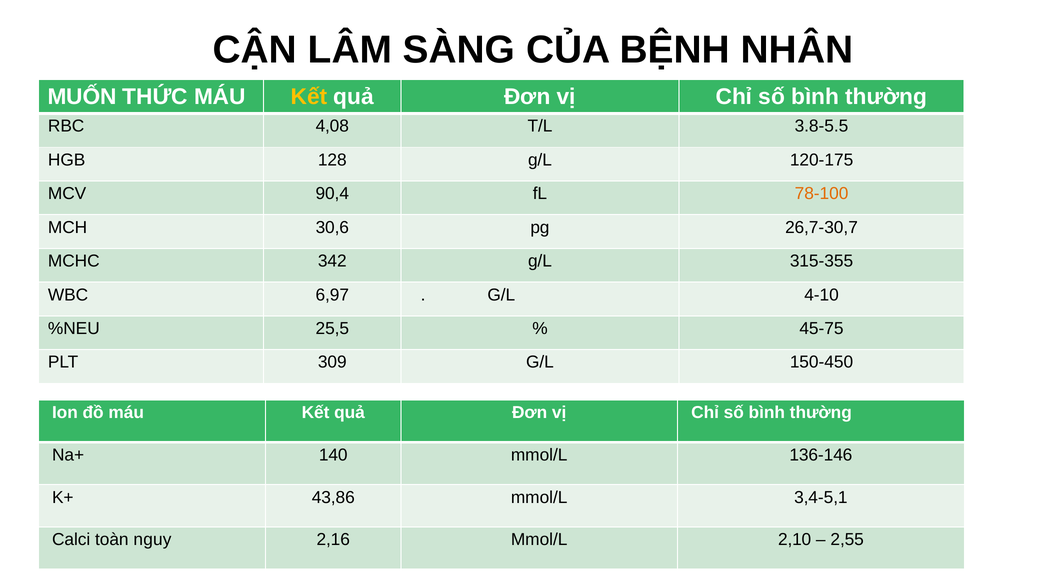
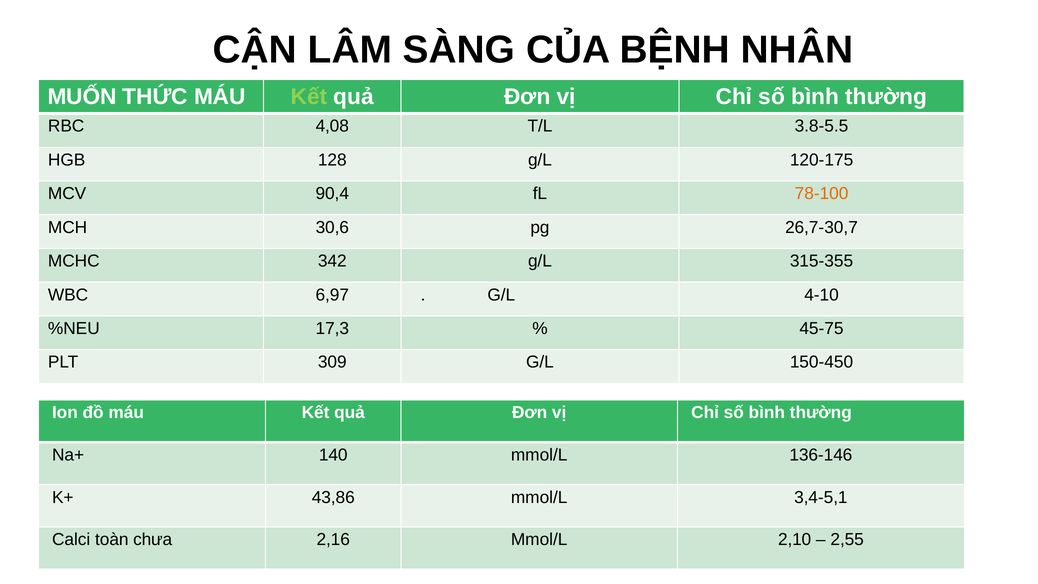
Kết colour: yellow -> light green (309, 97)
25,5: 25,5 -> 17,3 (332, 328)
nguy: nguy -> chưa (153, 539)
